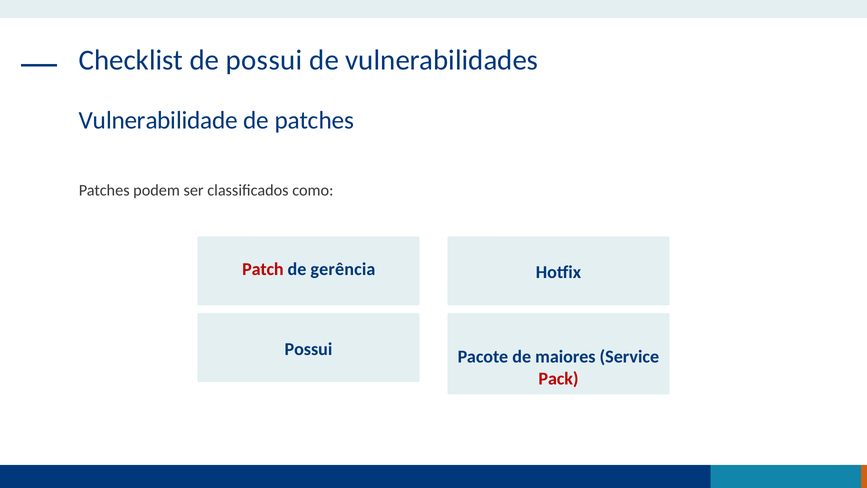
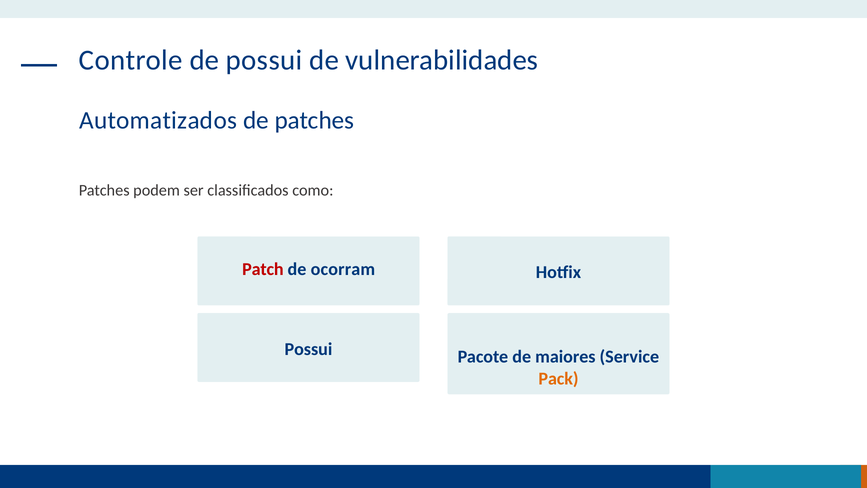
Checklist: Checklist -> Controle (131, 60)
Vulnerabilidade: Vulnerabilidade -> Automatizados (158, 120)
gerência: gerência -> ocorram (343, 269)
Pack colour: red -> orange (559, 378)
